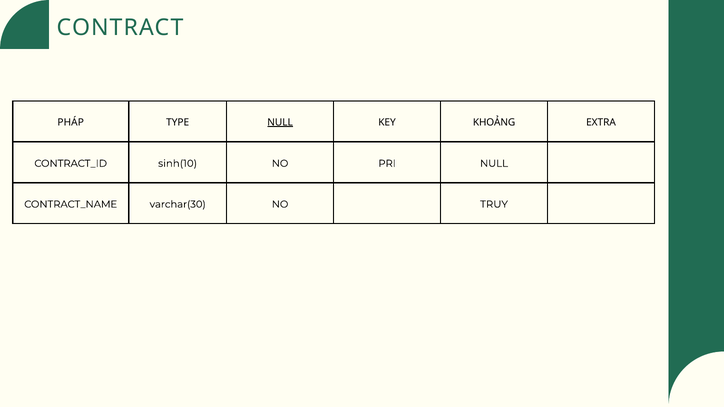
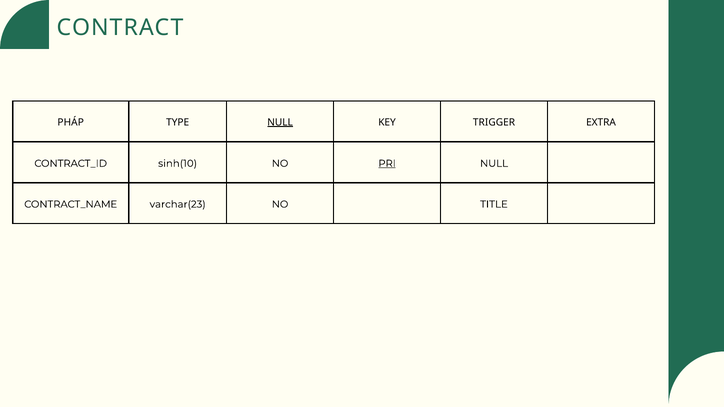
KHOẢNG: KHOẢNG -> TRIGGER (494, 122)
PRI underline: none -> present (387, 164)
varchar(30: varchar(30 -> varchar(23 (178, 204)
TRUY: TRUY -> TITLE (494, 204)
